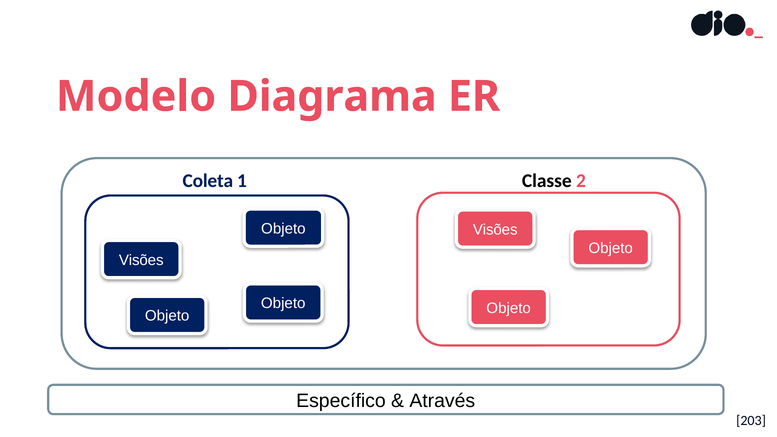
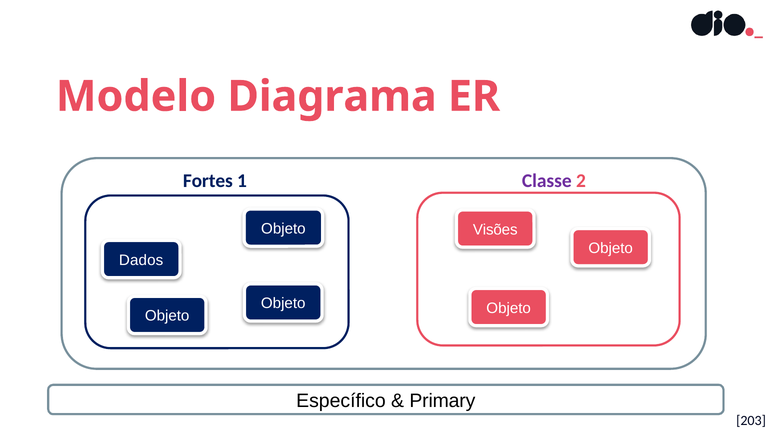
Coleta: Coleta -> Fortes (208, 181)
Classe colour: black -> purple (547, 181)
Visões: Visões -> Dados (141, 260)
Através: Através -> Primary (442, 401)
